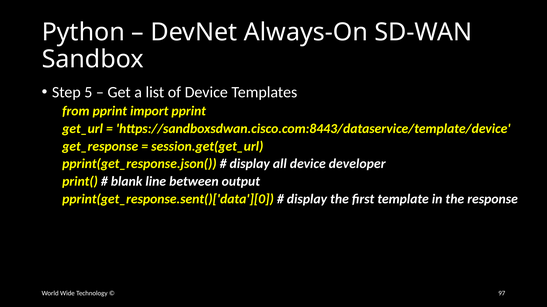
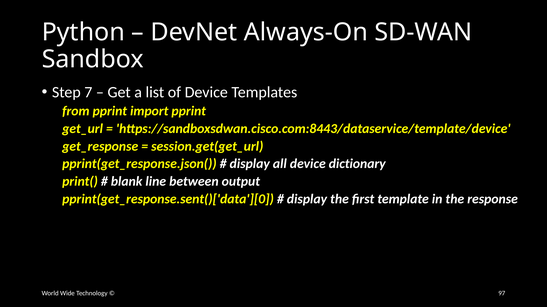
5: 5 -> 7 (88, 92)
developer: developer -> dictionary (357, 164)
